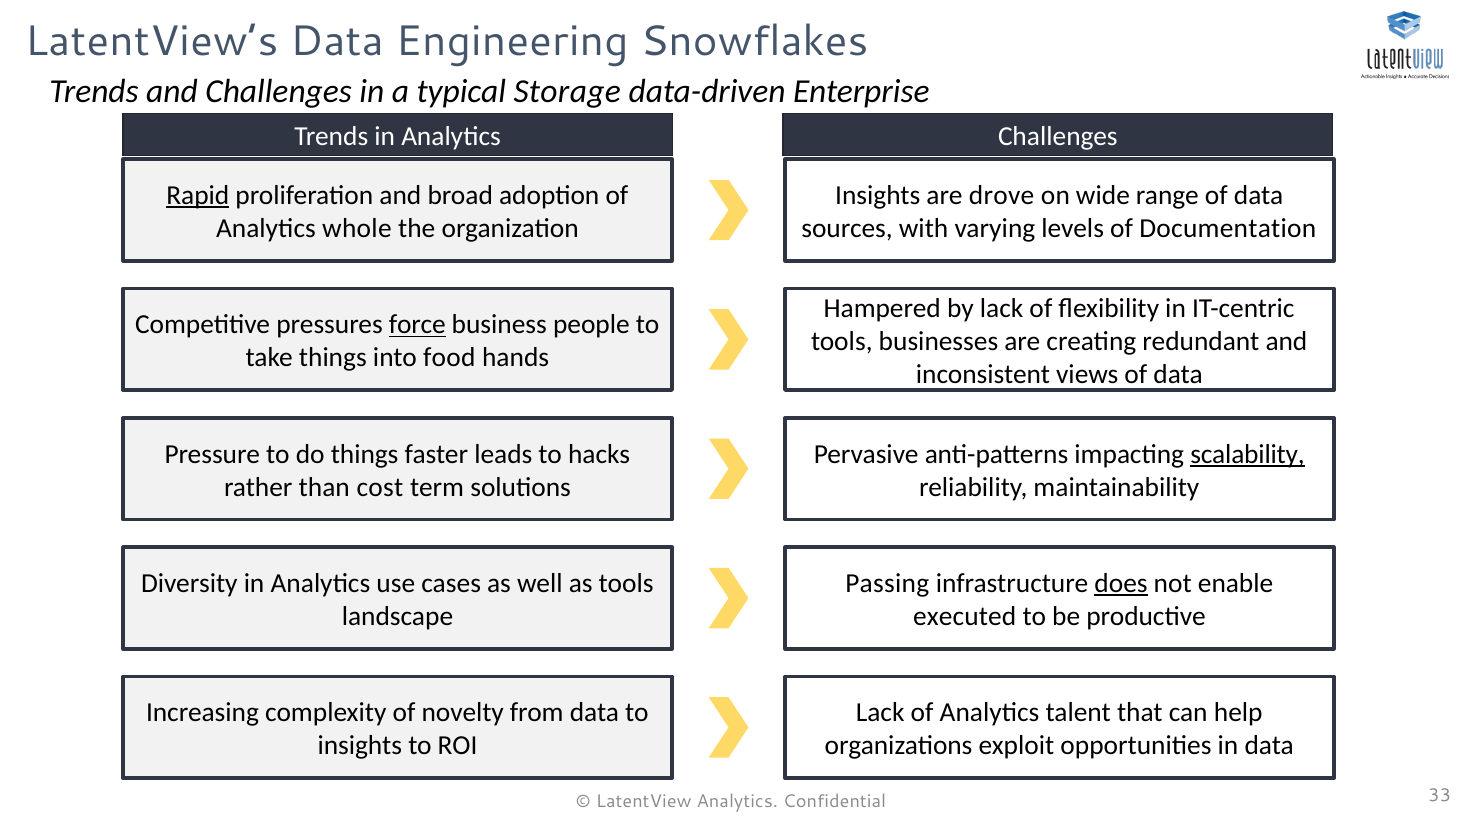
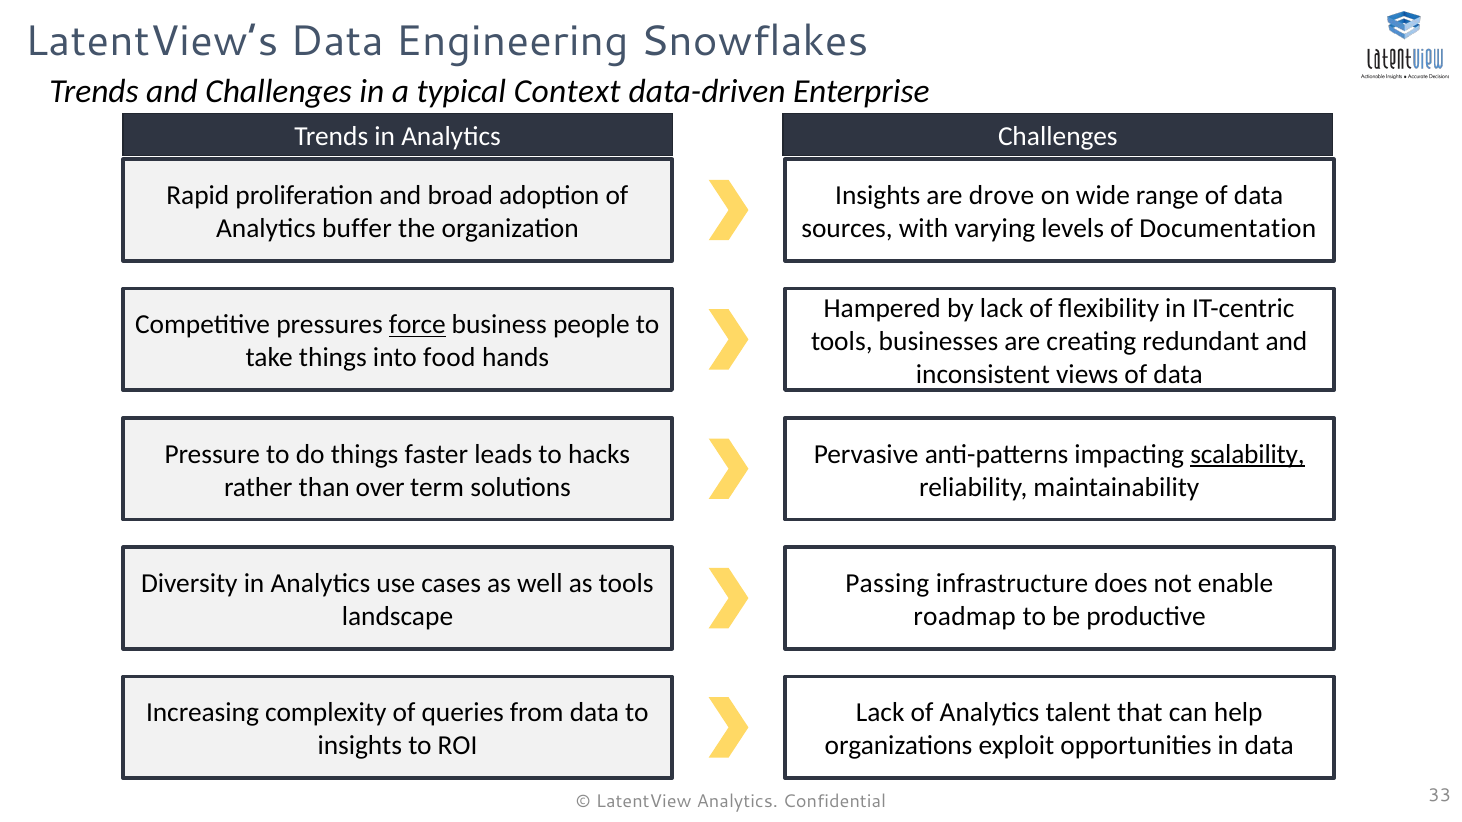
Storage: Storage -> Context (567, 92)
Rapid underline: present -> none (198, 196)
whole: whole -> buffer (357, 228)
cost: cost -> over (380, 487)
does underline: present -> none (1121, 584)
executed: executed -> roadmap (965, 617)
novelty: novelty -> queries (463, 713)
